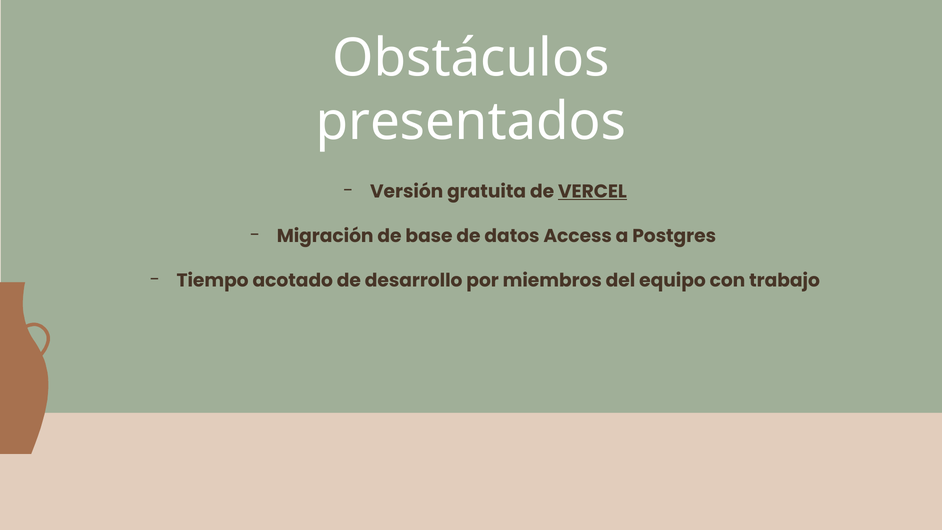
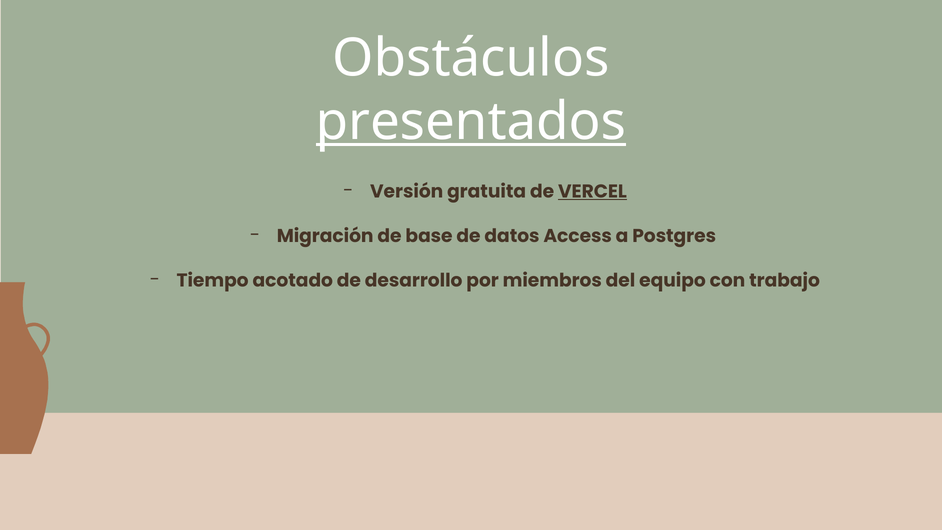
presentados underline: none -> present (471, 122)
